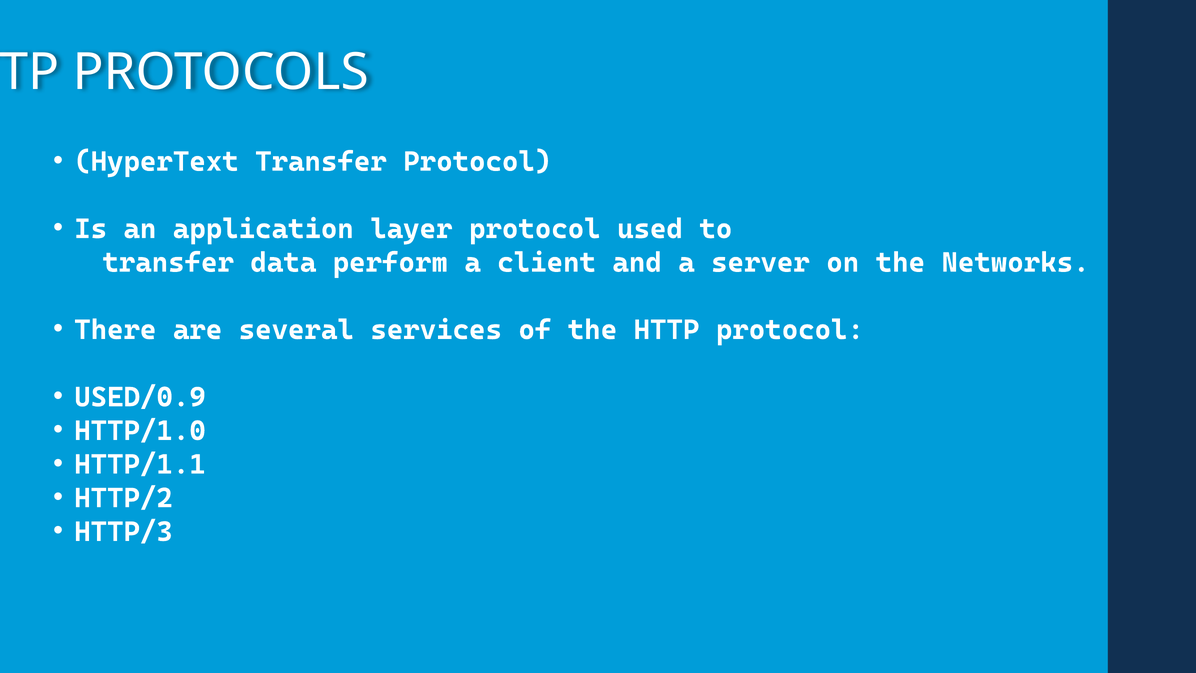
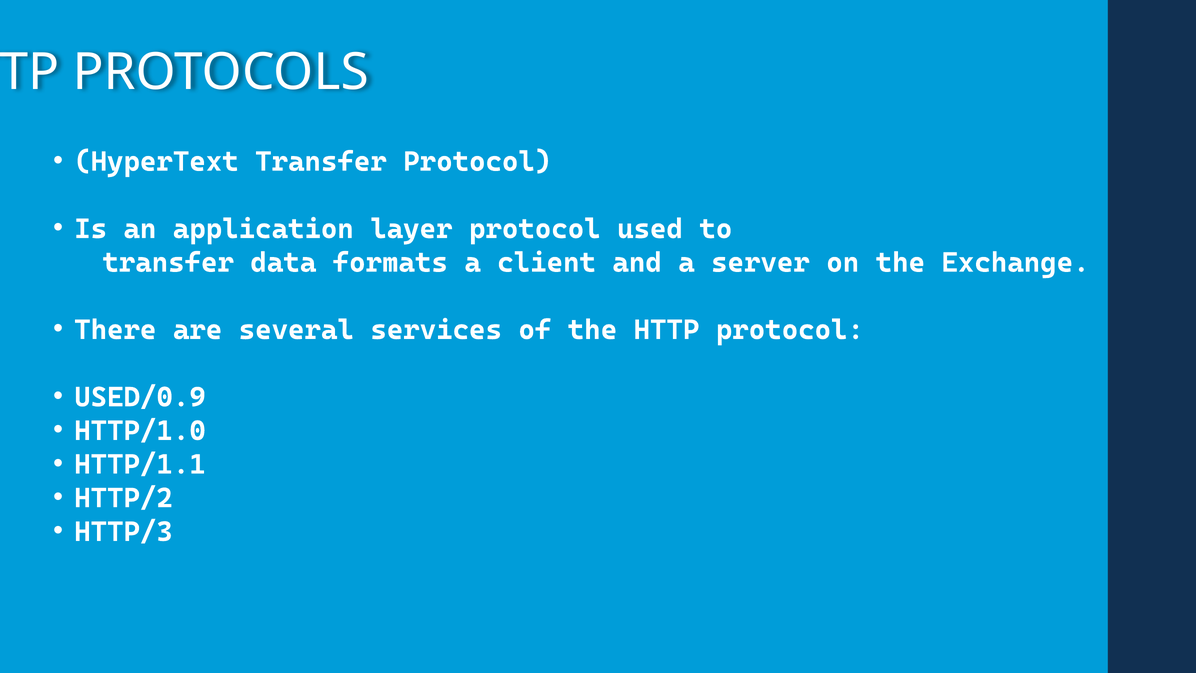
perform: perform -> formats (390, 262)
Networks: Networks -> Exchange (1016, 262)
